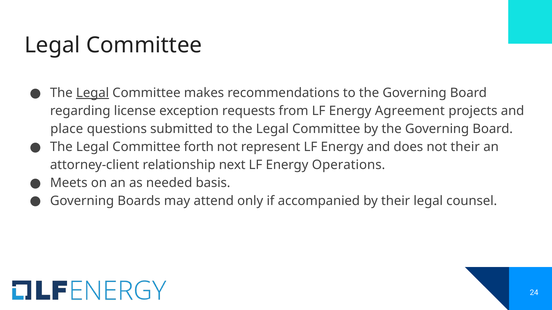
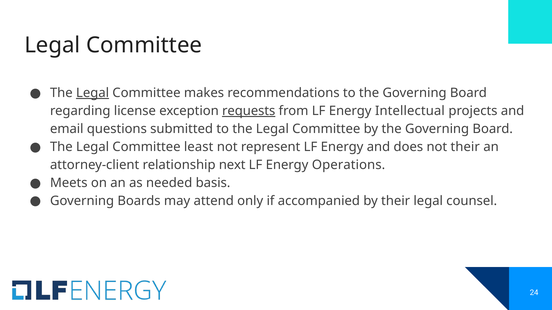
requests underline: none -> present (249, 111)
Agreement: Agreement -> Intellectual (410, 111)
place: place -> email (67, 129)
forth: forth -> least (199, 147)
